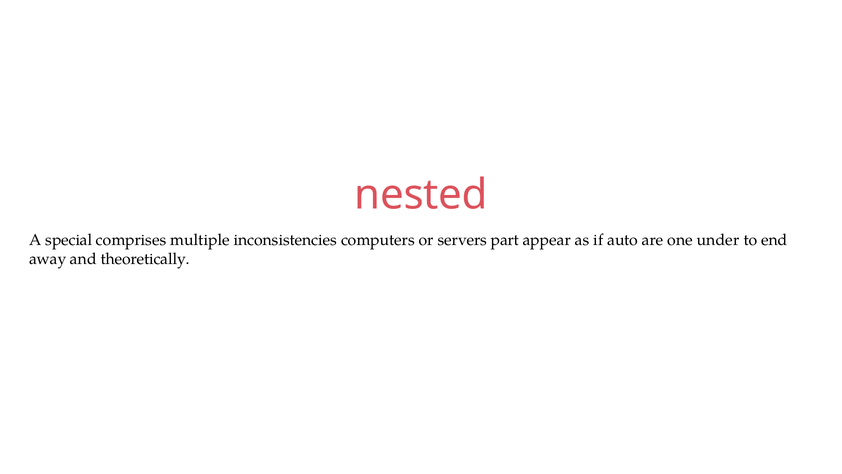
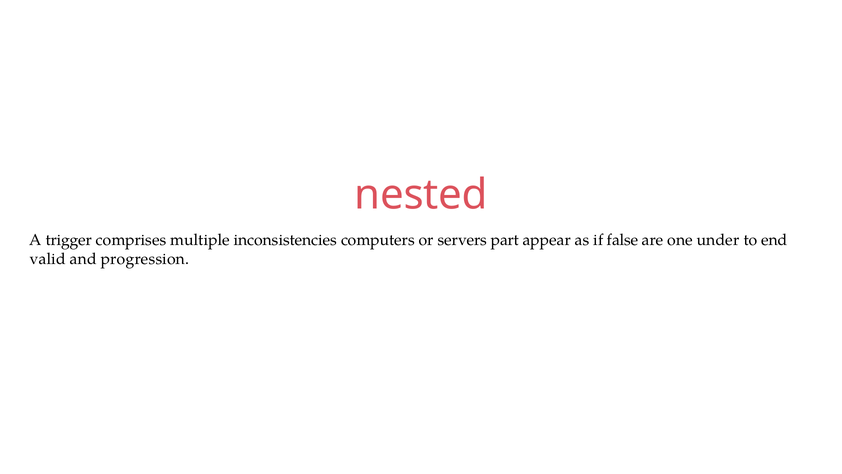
special: special -> trigger (69, 240)
auto: auto -> false (623, 240)
away: away -> valid (48, 259)
theoretically: theoretically -> progression (145, 259)
